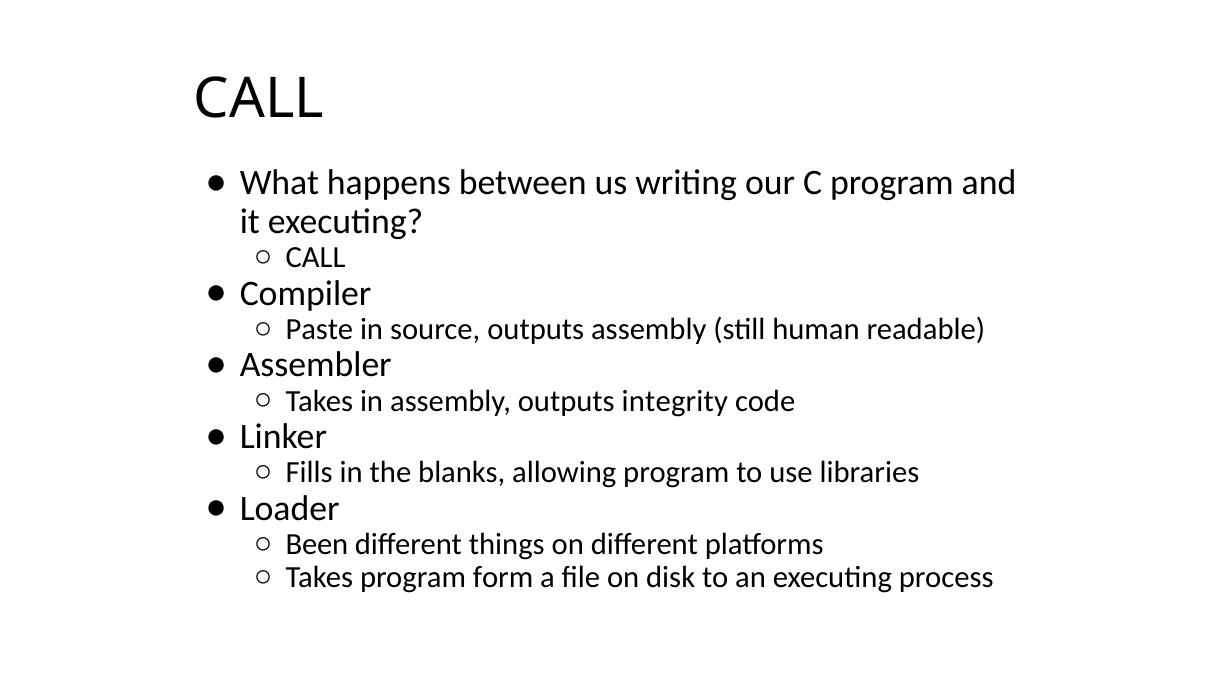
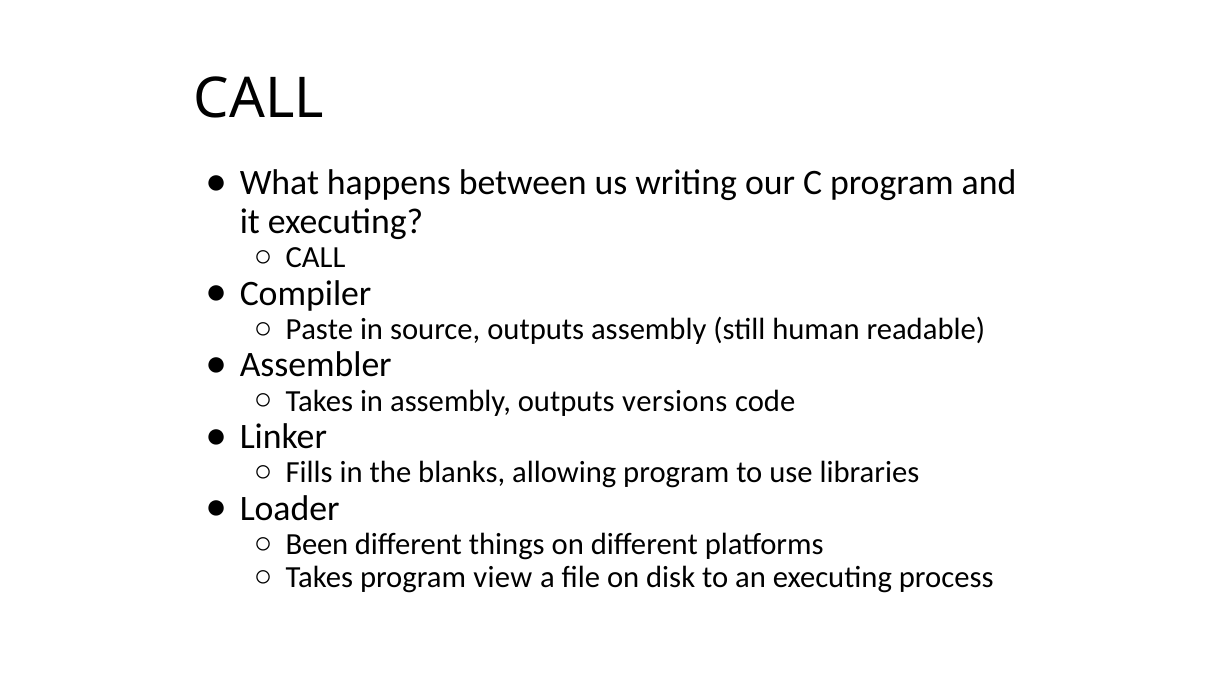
integrity: integrity -> versions (675, 401)
form: form -> view (503, 577)
